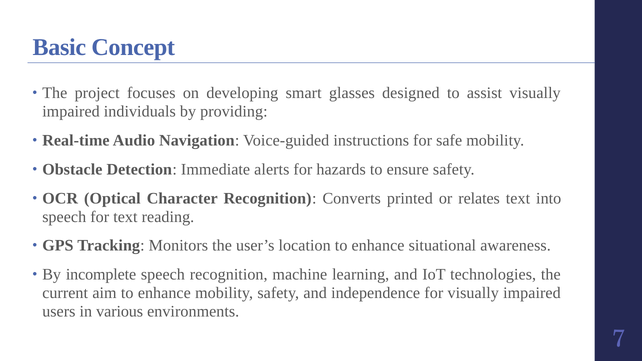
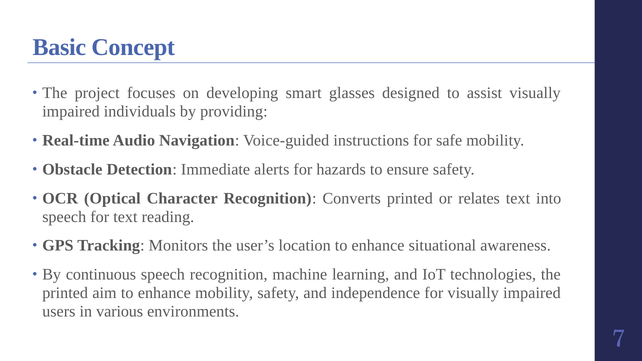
incomplete: incomplete -> continuous (101, 275)
current: current -> printed (65, 293)
